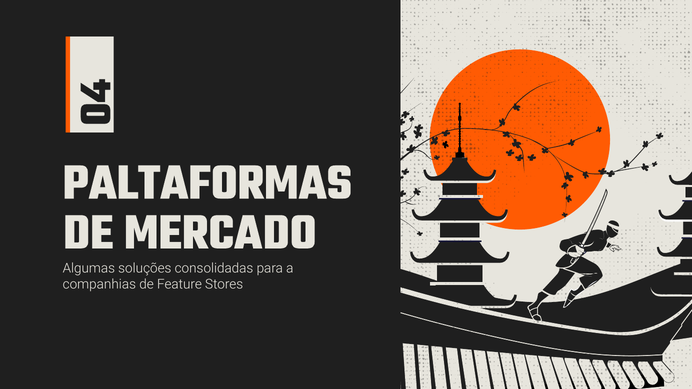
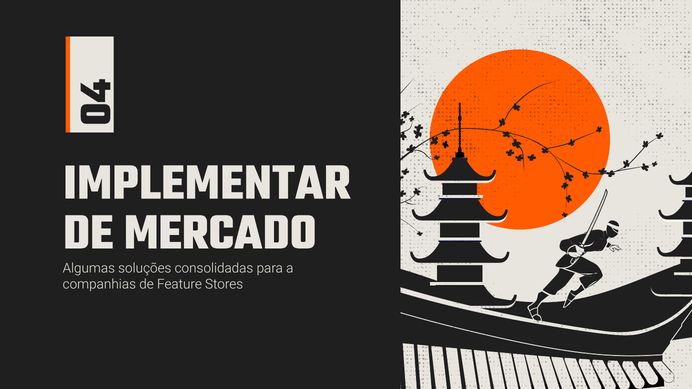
PALTAFORMAS: PALTAFORMAS -> IMPLEMENTAR (207, 182)
